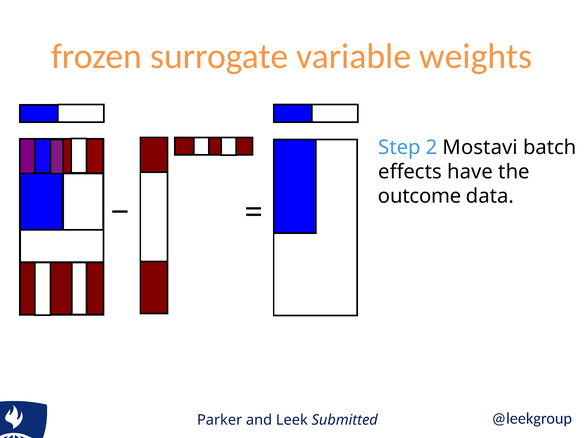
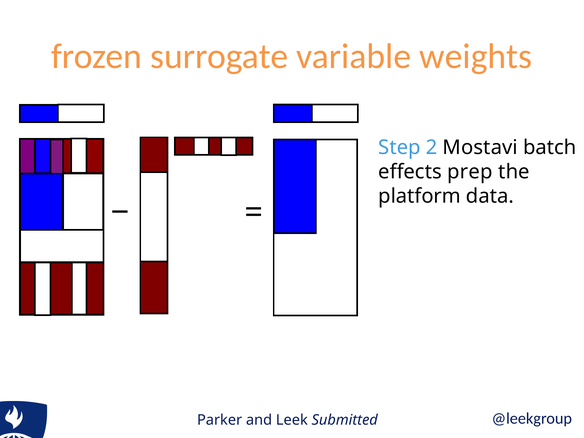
have: have -> prep (470, 172)
outcome: outcome -> platform (420, 196)
